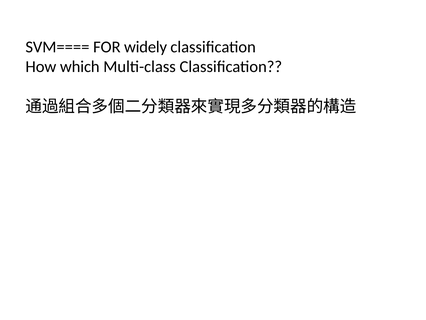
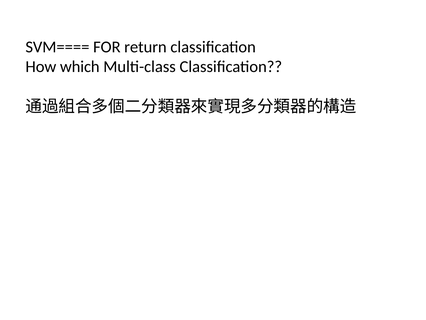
widely: widely -> return (145, 47)
